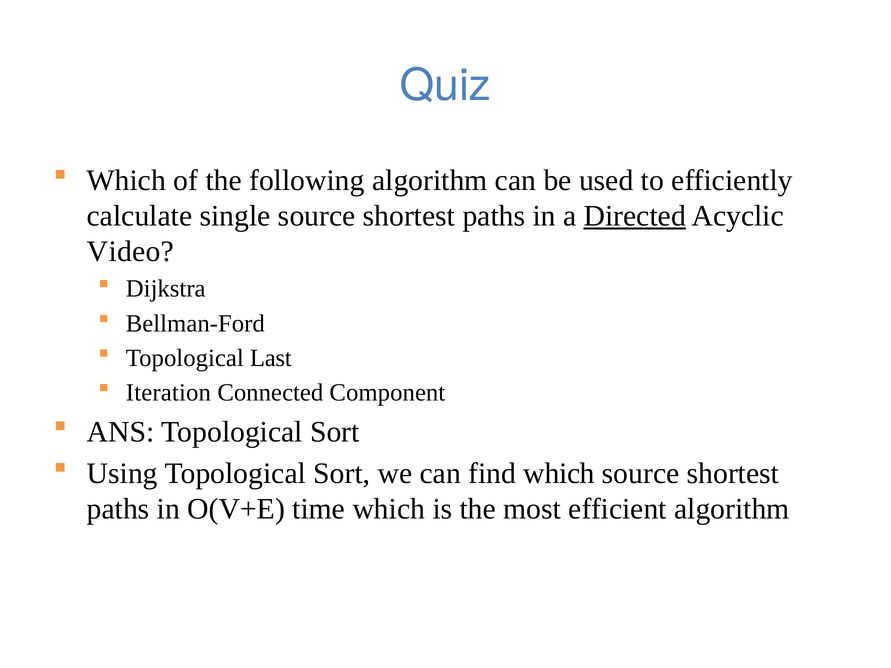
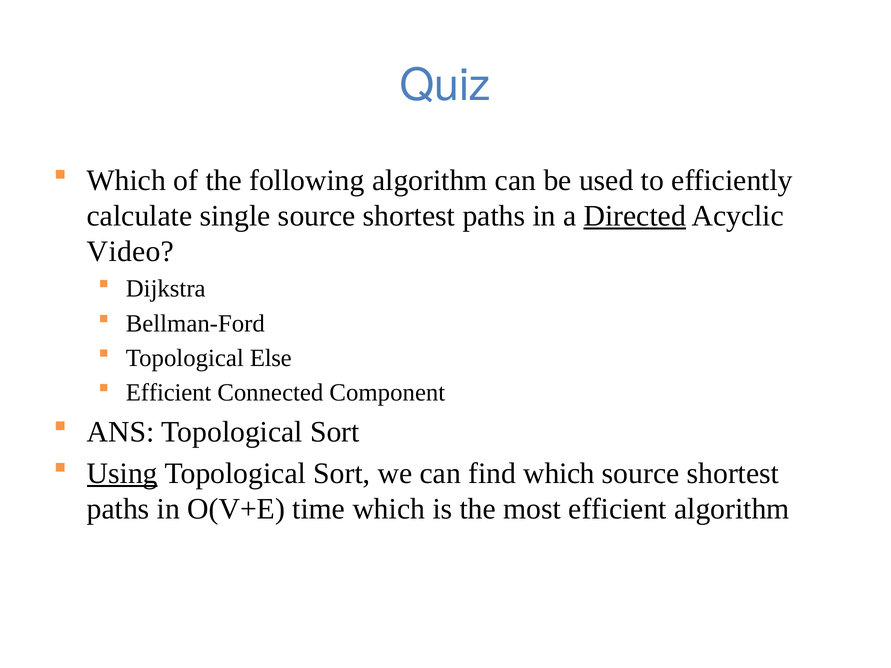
Last: Last -> Else (271, 358)
Iteration: Iteration -> Efficient (169, 393)
Using underline: none -> present (122, 473)
